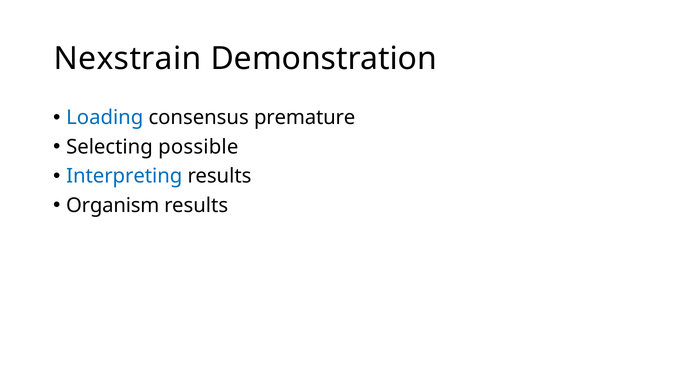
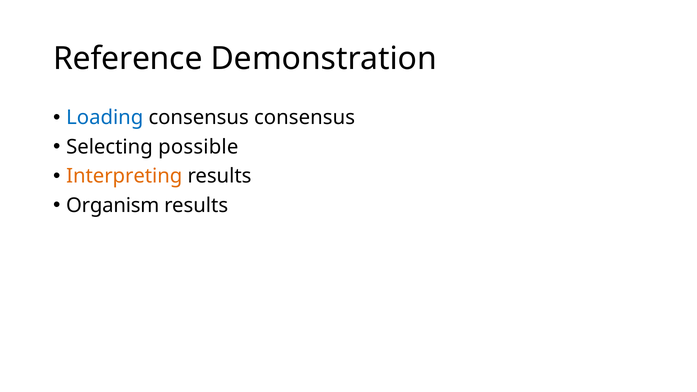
Nexstrain: Nexstrain -> Reference (128, 59)
consensus premature: premature -> consensus (305, 118)
Interpreting colour: blue -> orange (124, 176)
